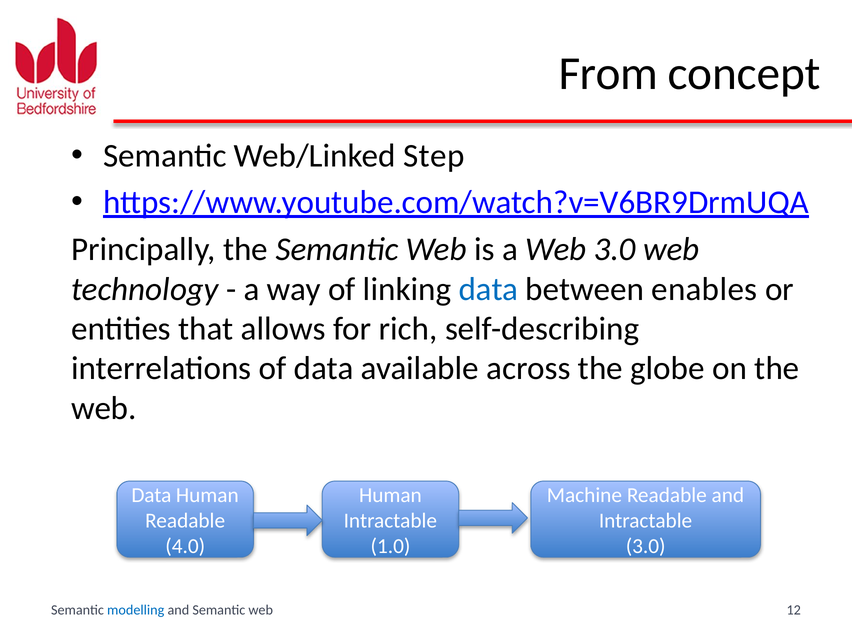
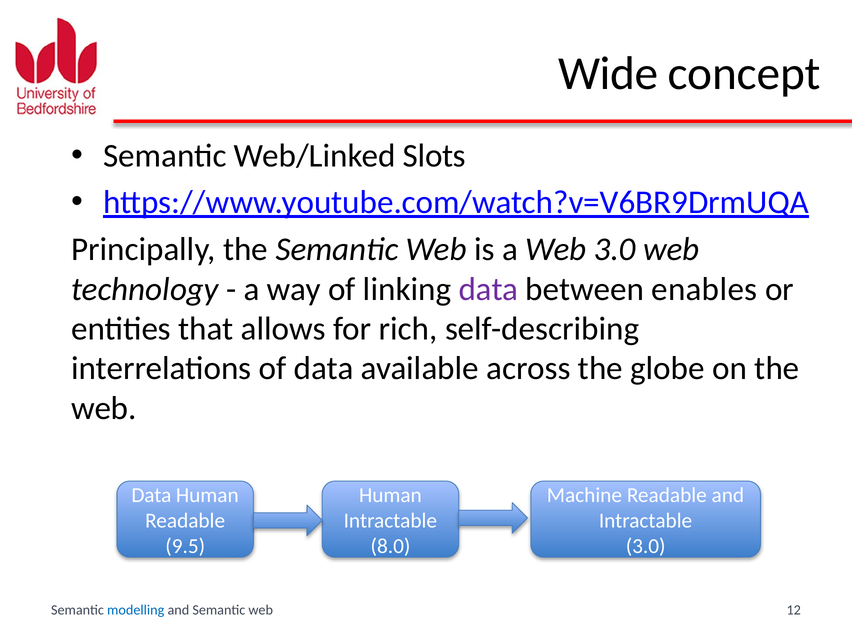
From: From -> Wide (608, 74)
Step: Step -> Slots (434, 156)
data colour: blue -> purple (488, 289)
4.0: 4.0 -> 9.5 (185, 546)
1.0: 1.0 -> 8.0 (390, 546)
